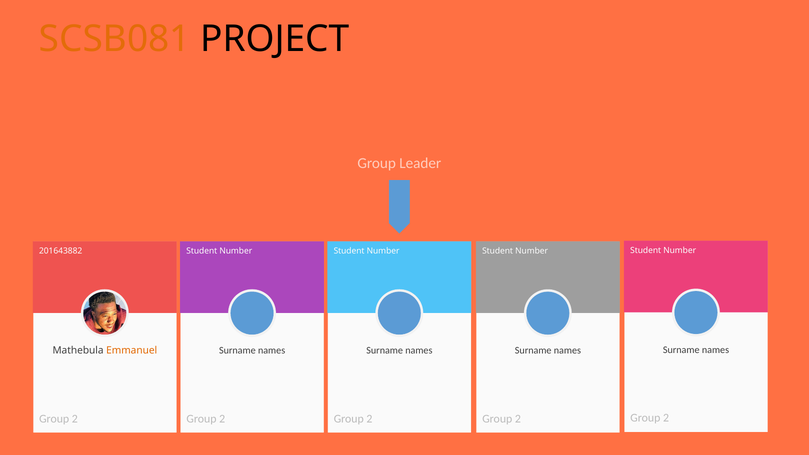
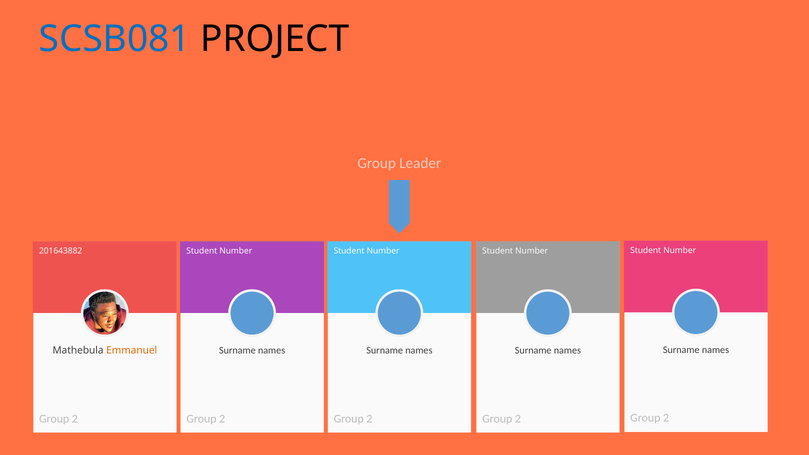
SCSB081 colour: orange -> blue (115, 39)
